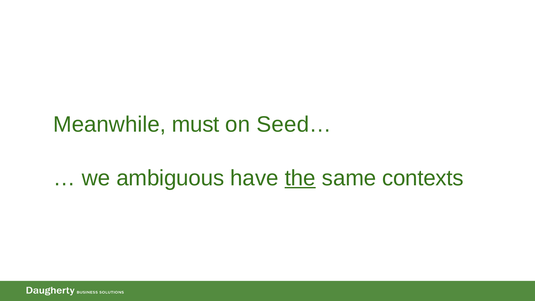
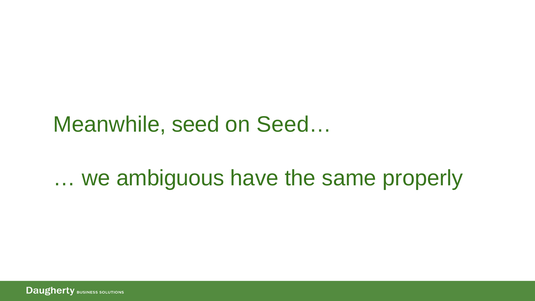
must: must -> seed (196, 125)
the underline: present -> none (300, 178)
contexts: contexts -> properly (423, 178)
